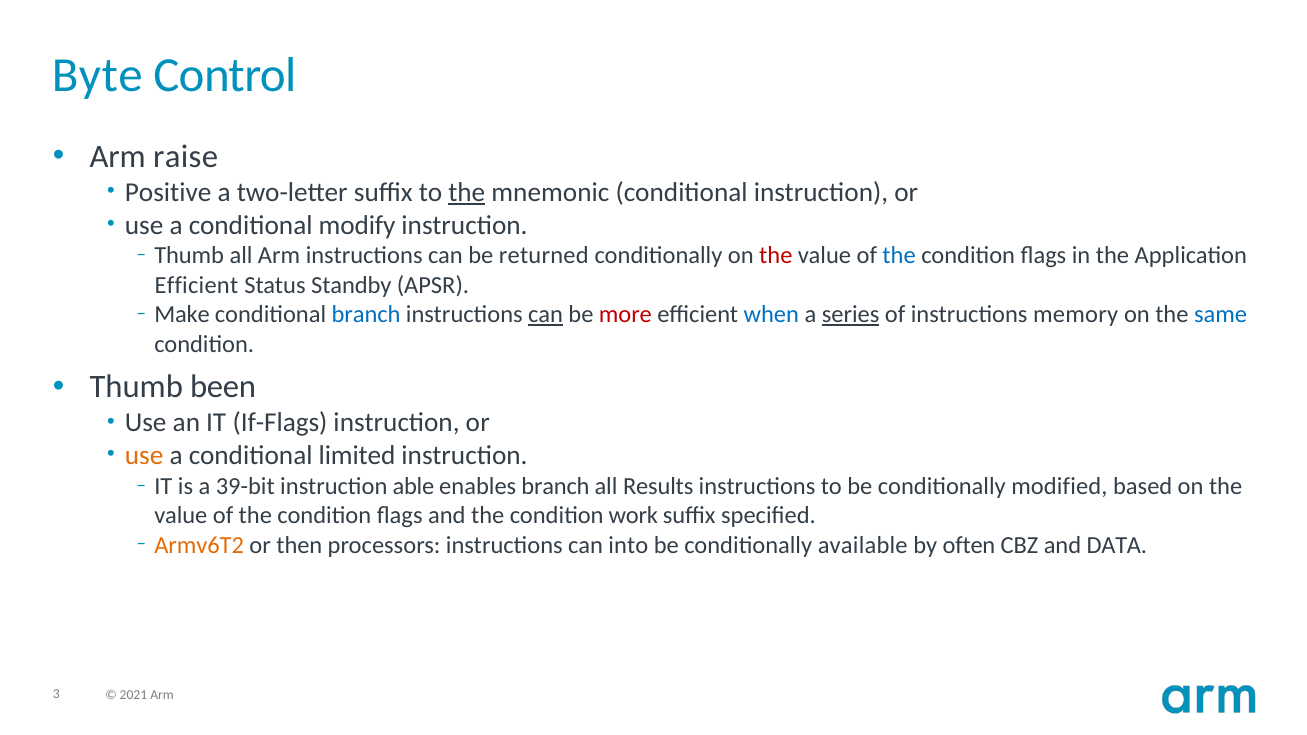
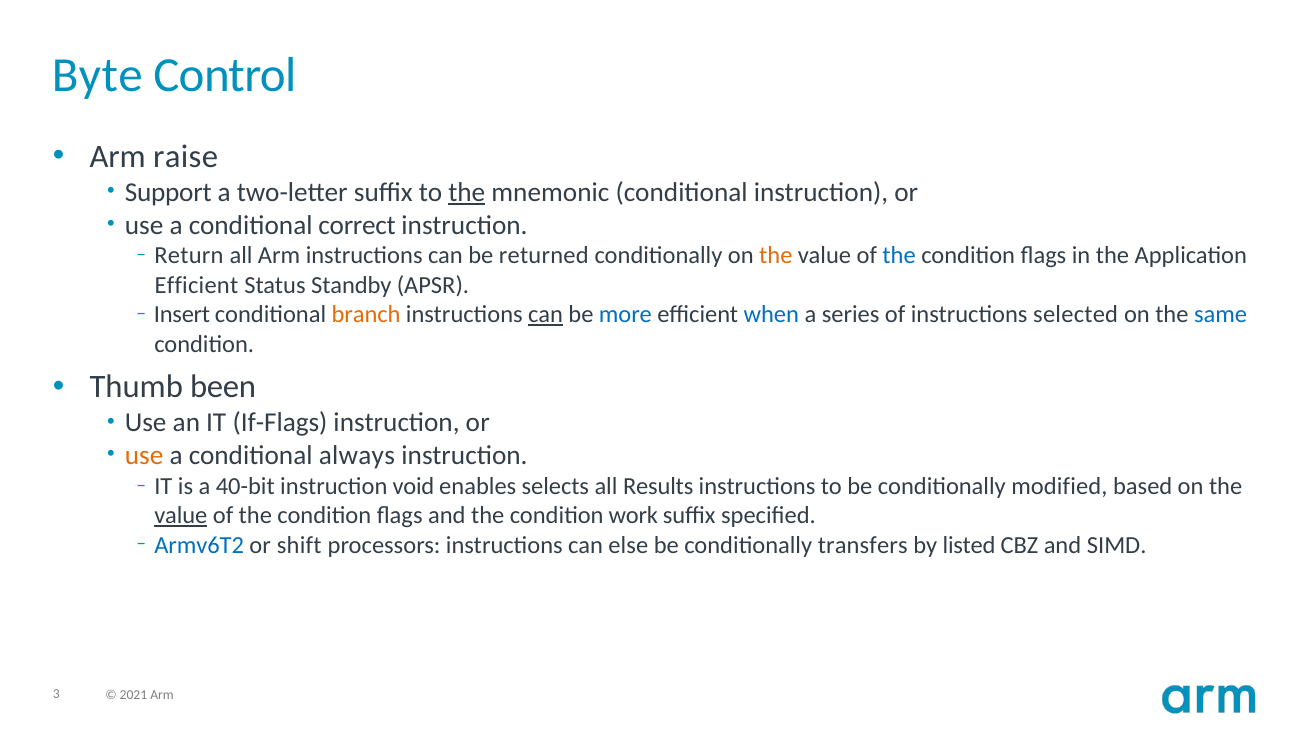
Positive: Positive -> Support (168, 192)
modify: modify -> correct (357, 225)
Thumb: Thumb -> Return (189, 256)
the colour: red -> orange (776, 256)
Make: Make -> Insert (182, 315)
branch colour: blue -> orange (366, 315)
more colour: red -> blue (625, 315)
series underline: present -> none (851, 315)
memory: memory -> selected (1076, 315)
limited: limited -> always (357, 456)
39-bit: 39-bit -> 40-bit (245, 486)
able: able -> void (413, 486)
enables branch: branch -> selects (555, 486)
value underline: none -> present (181, 516)
Armv6T2 colour: orange -> blue (199, 545)
then: then -> shift (299, 545)
into: into -> else (628, 545)
available: available -> transfers (863, 545)
often: often -> listed (969, 545)
DATA: DATA -> SIMD (1117, 545)
